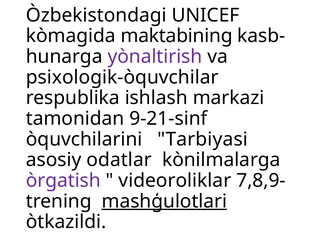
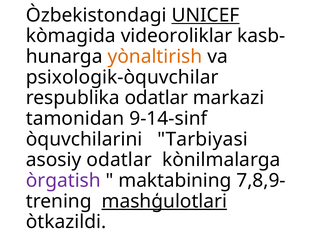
UNICEF underline: none -> present (205, 15)
maktabining: maktabining -> videoroliklar (177, 36)
yònaltirish colour: purple -> orange (155, 57)
respublika ishlash: ishlash -> odatlar (156, 98)
9-21-sinf: 9-21-sinf -> 9-14-sinf (168, 119)
videoroliklar: videoroliklar -> maktabining (175, 181)
